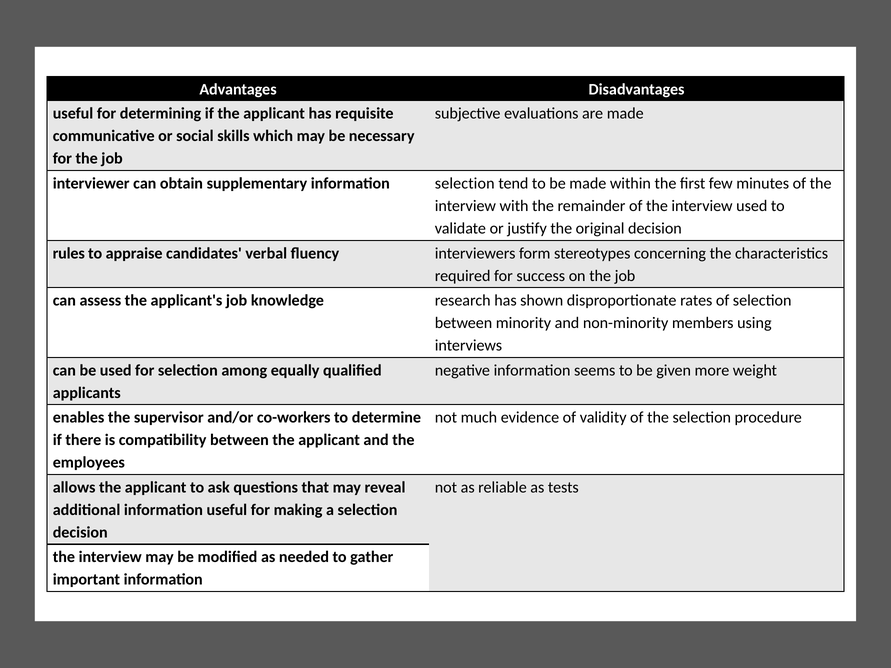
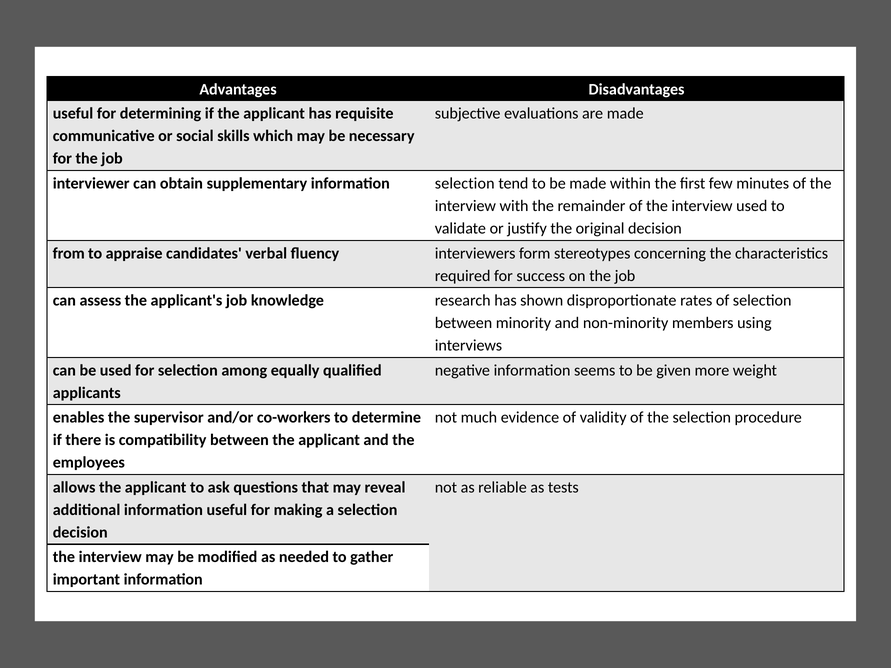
rules: rules -> from (69, 253)
